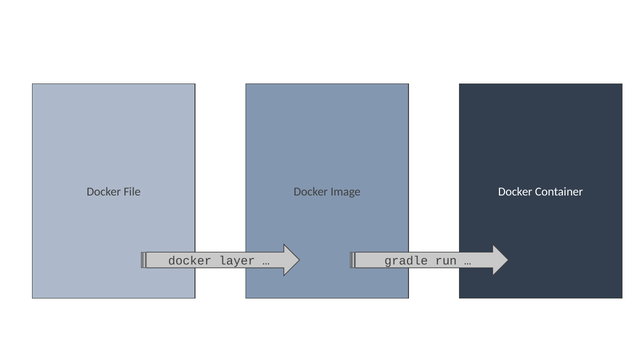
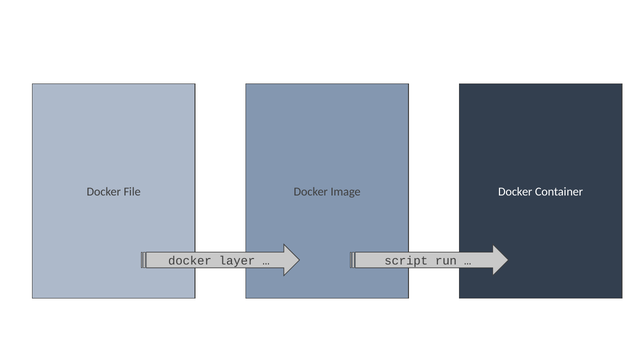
gradle: gradle -> script (406, 261)
